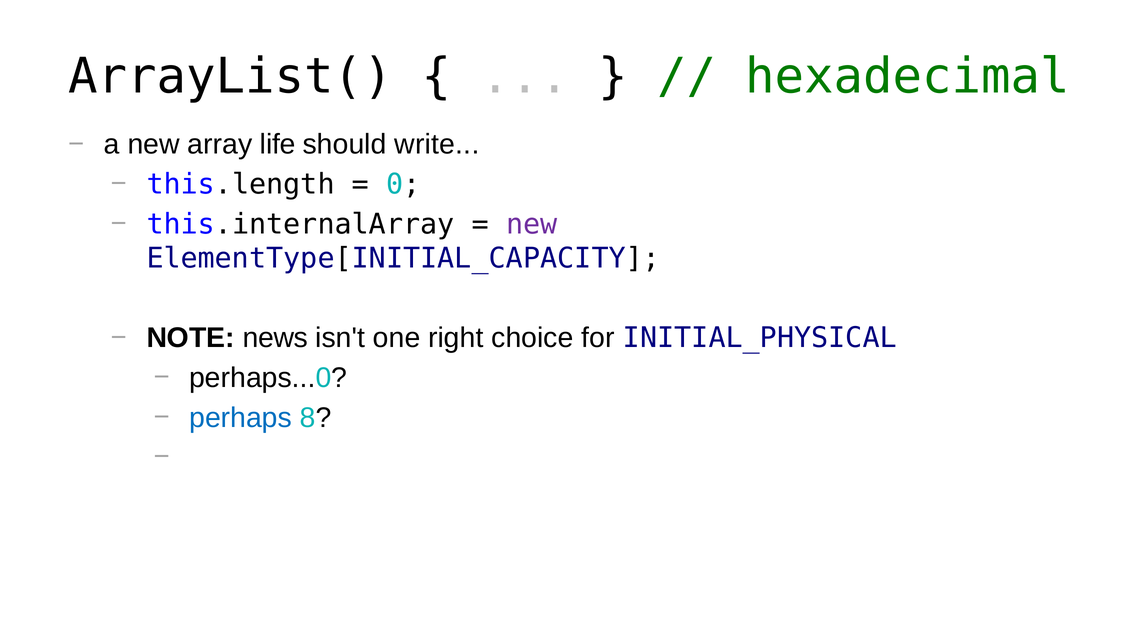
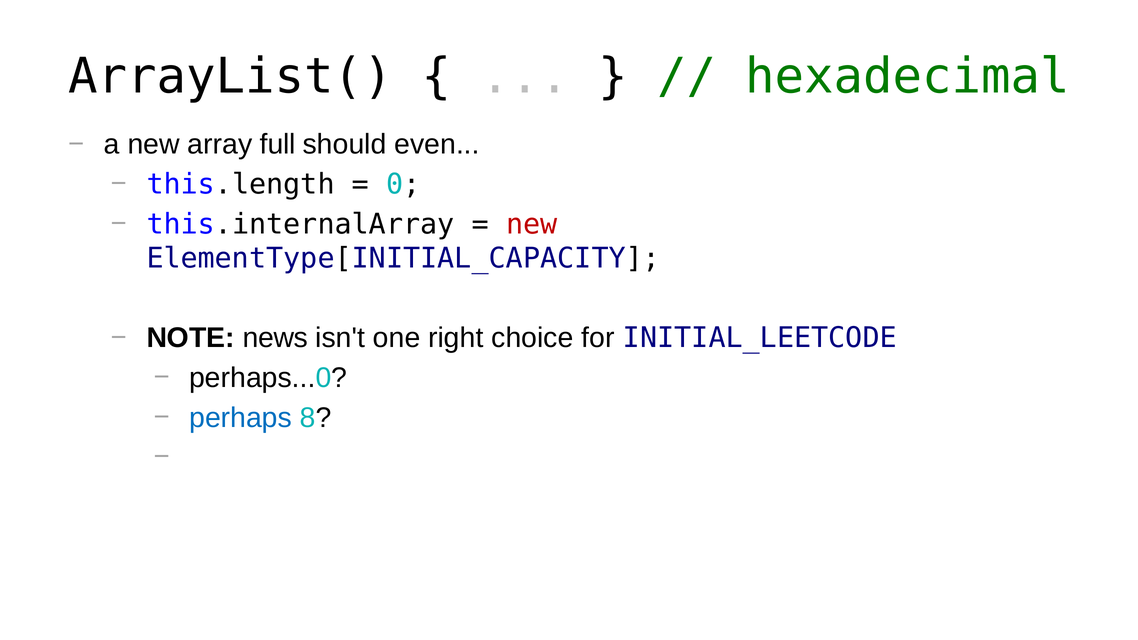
life: life -> full (278, 145)
write: write -> even (437, 145)
new colour: purple -> red (532, 224)
INITIAL_PHYSICAL: INITIAL_PHYSICAL -> INITIAL_LEETCODE (760, 338)
